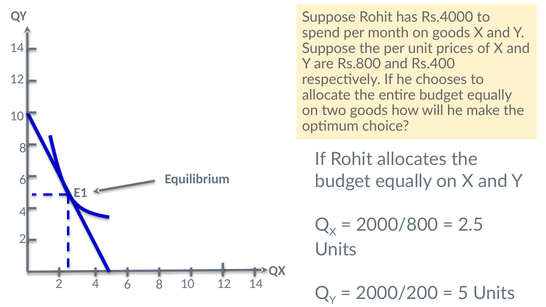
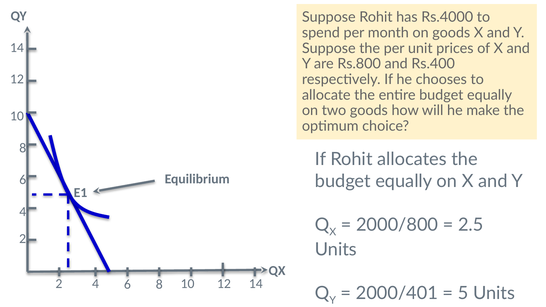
2000/200: 2000/200 -> 2000/401 (397, 293)
